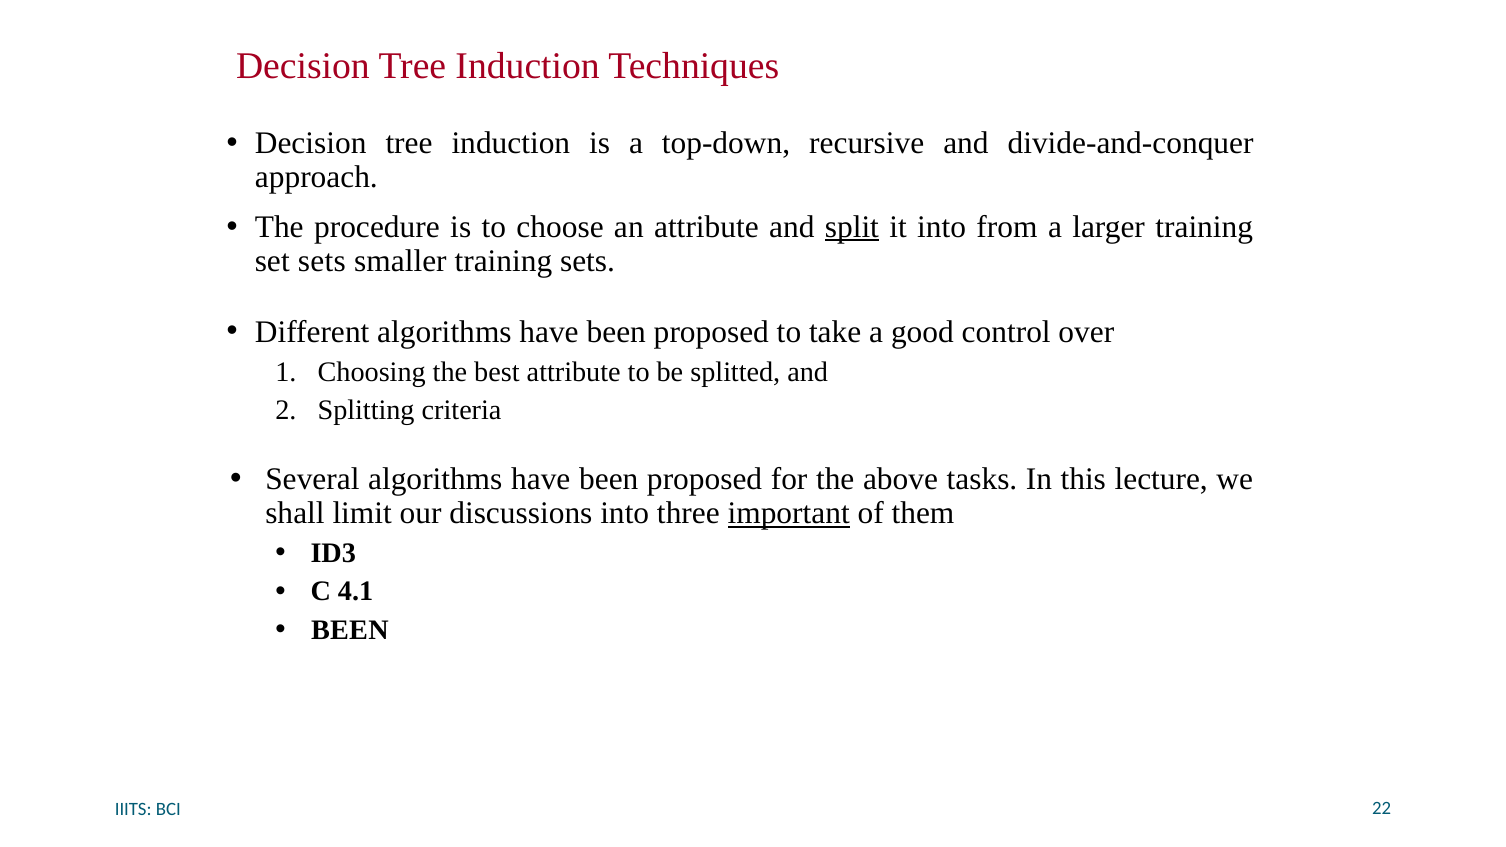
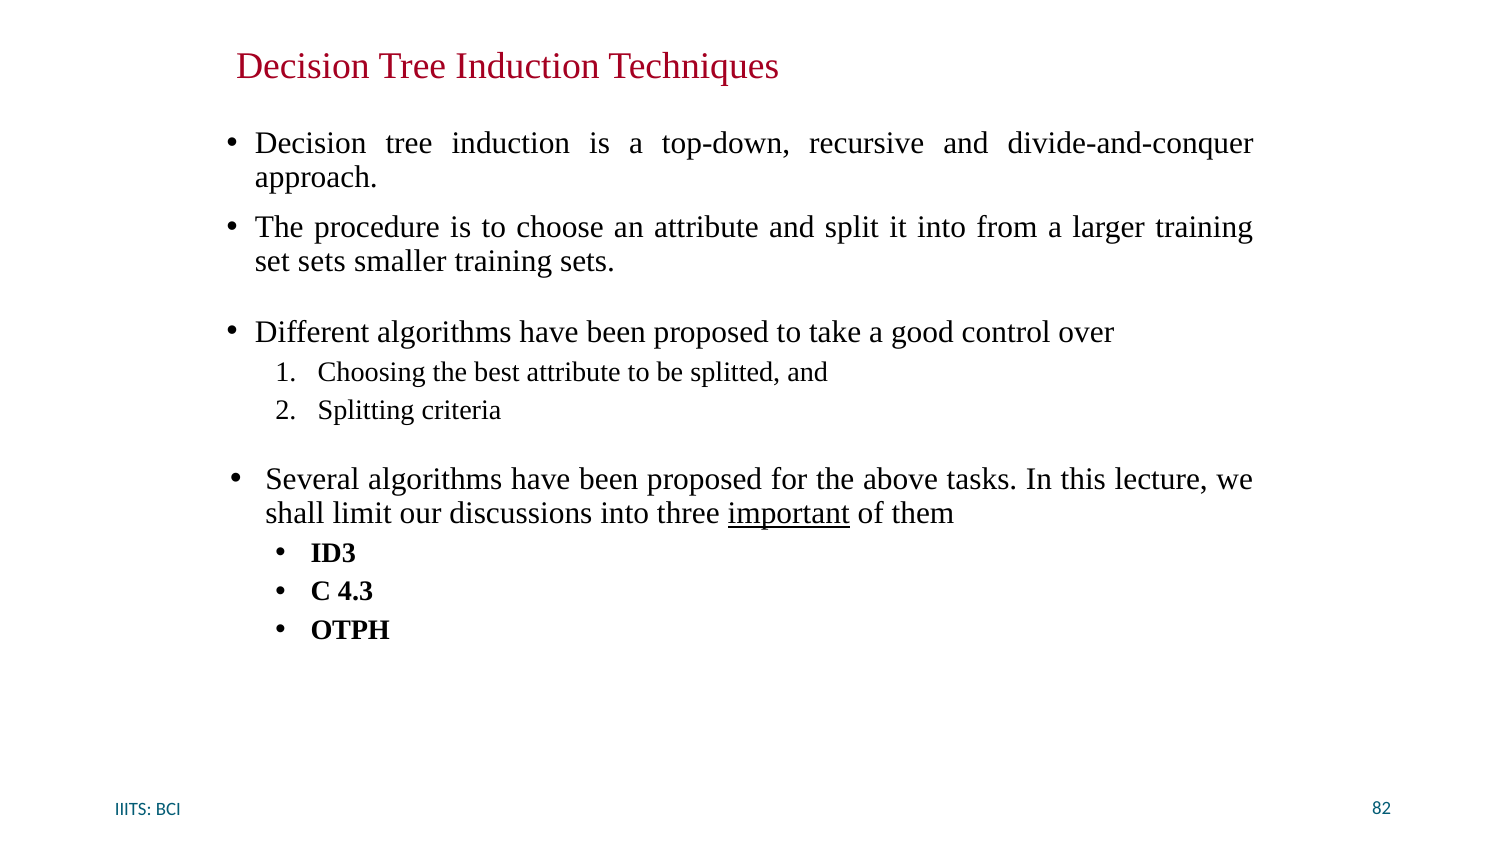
split underline: present -> none (852, 227)
4.1: 4.1 -> 4.3 (356, 592)
BEEN: BEEN -> OTPH (350, 630)
22: 22 -> 82 (1382, 809)
